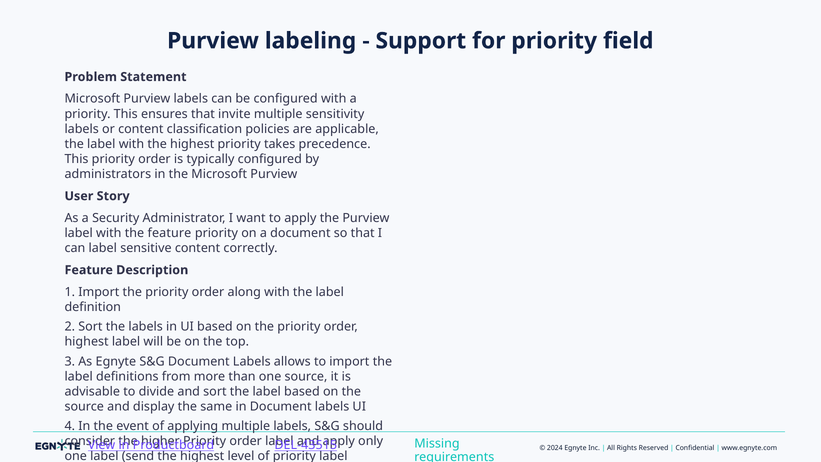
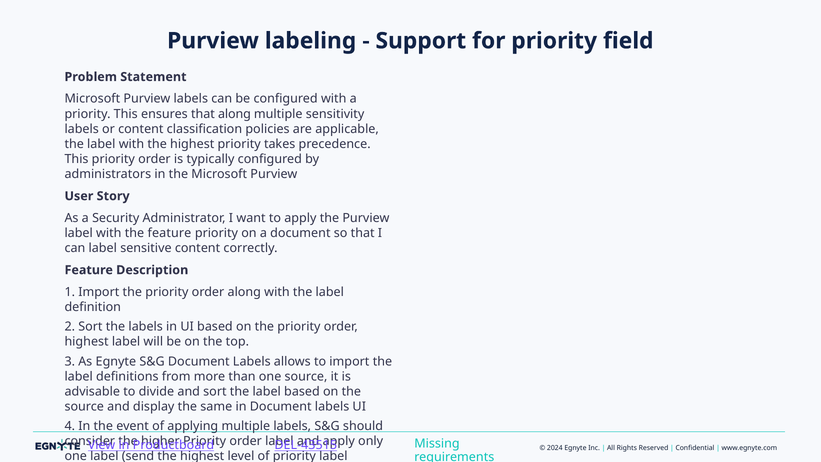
that invite: invite -> along (234, 114)
